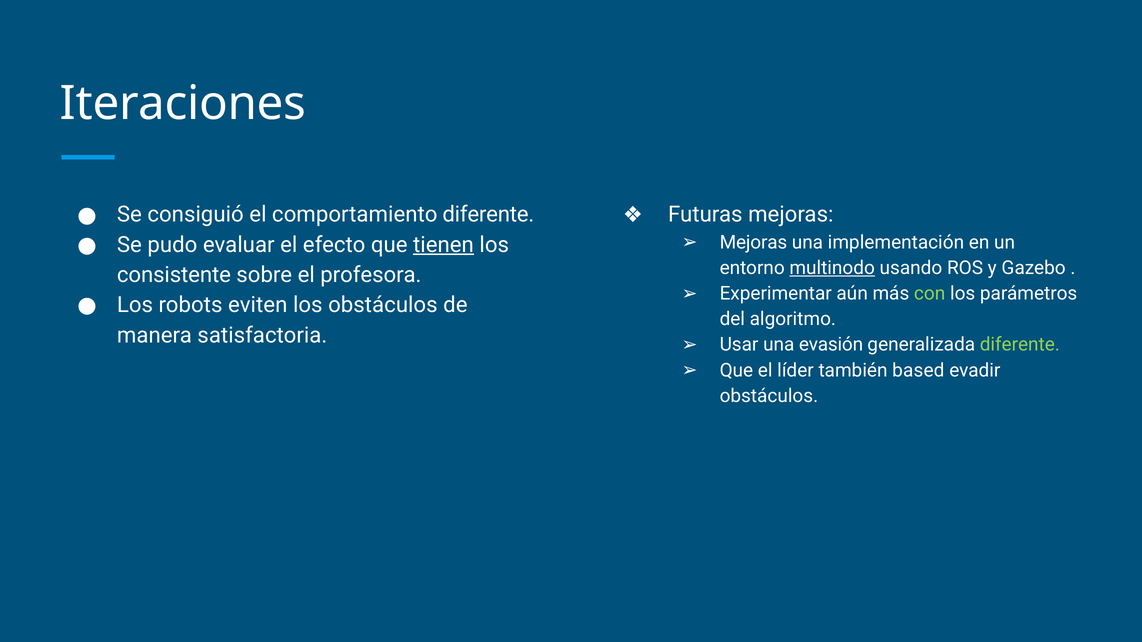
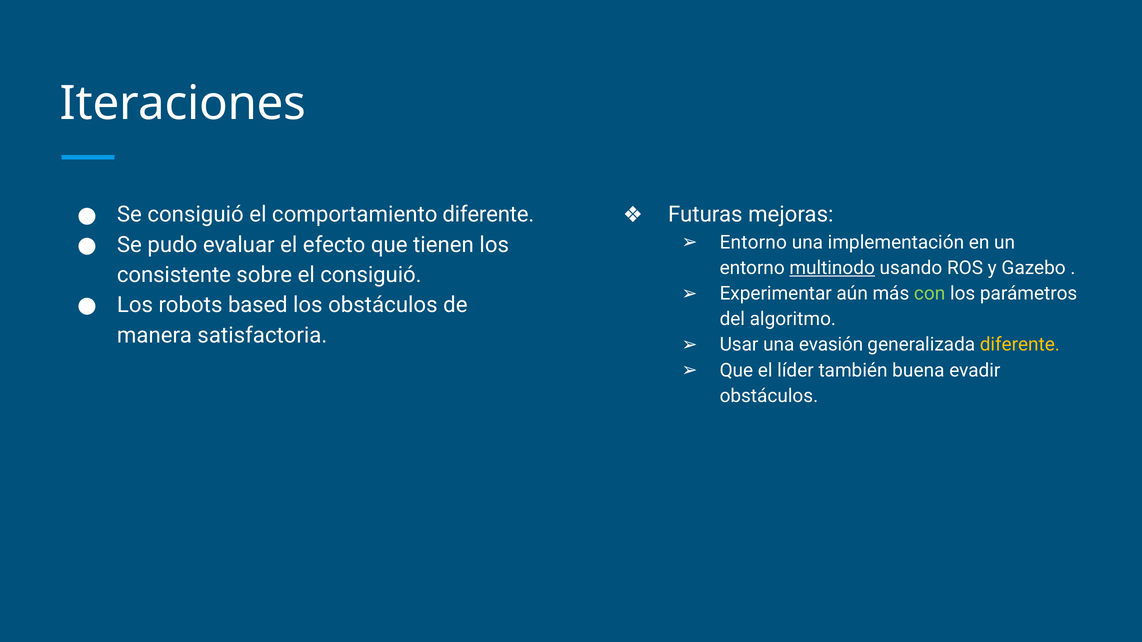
Mejoras: Mejoras -> Entorno (753, 242)
tienen underline: present -> none (443, 245)
el profesora: profesora -> consiguió (371, 275)
eviten: eviten -> based (258, 305)
diferente colour: light green -> yellow (1020, 345)
based: based -> buena (918, 371)
